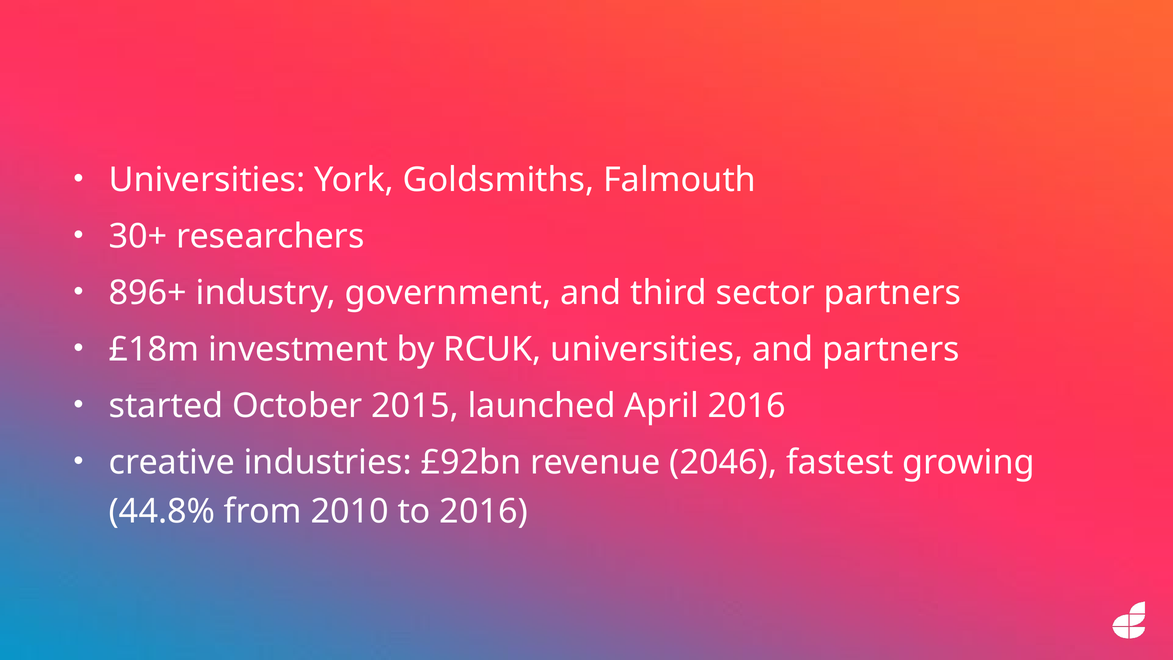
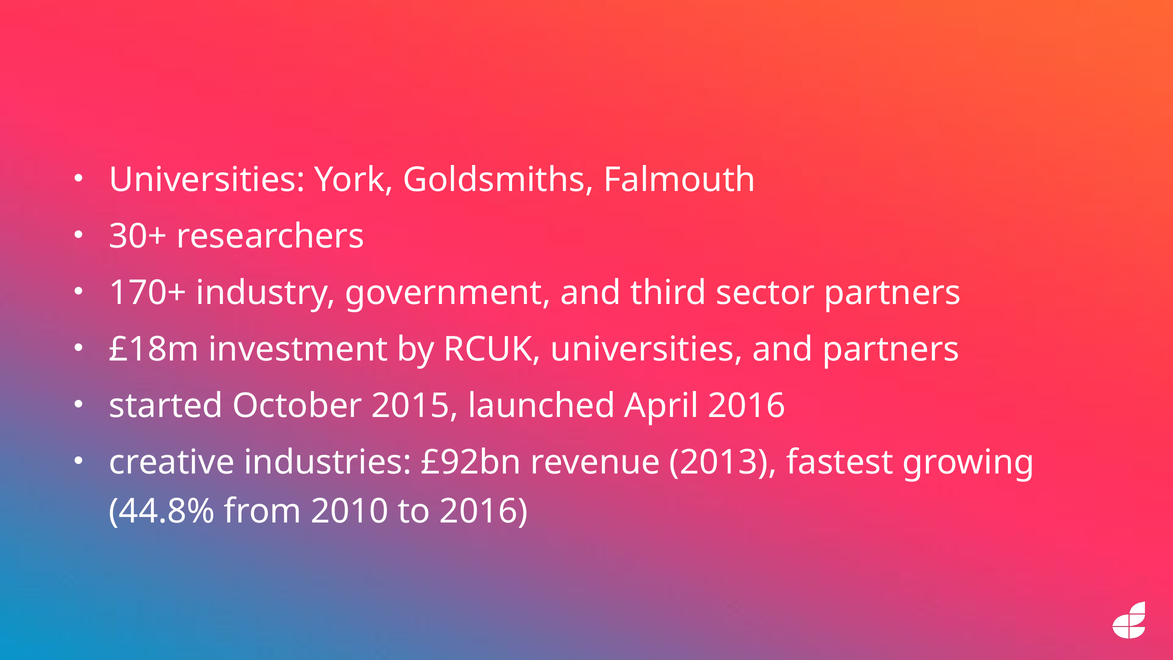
896+: 896+ -> 170+ (148, 293)
2046: 2046 -> 2013 (723, 462)
